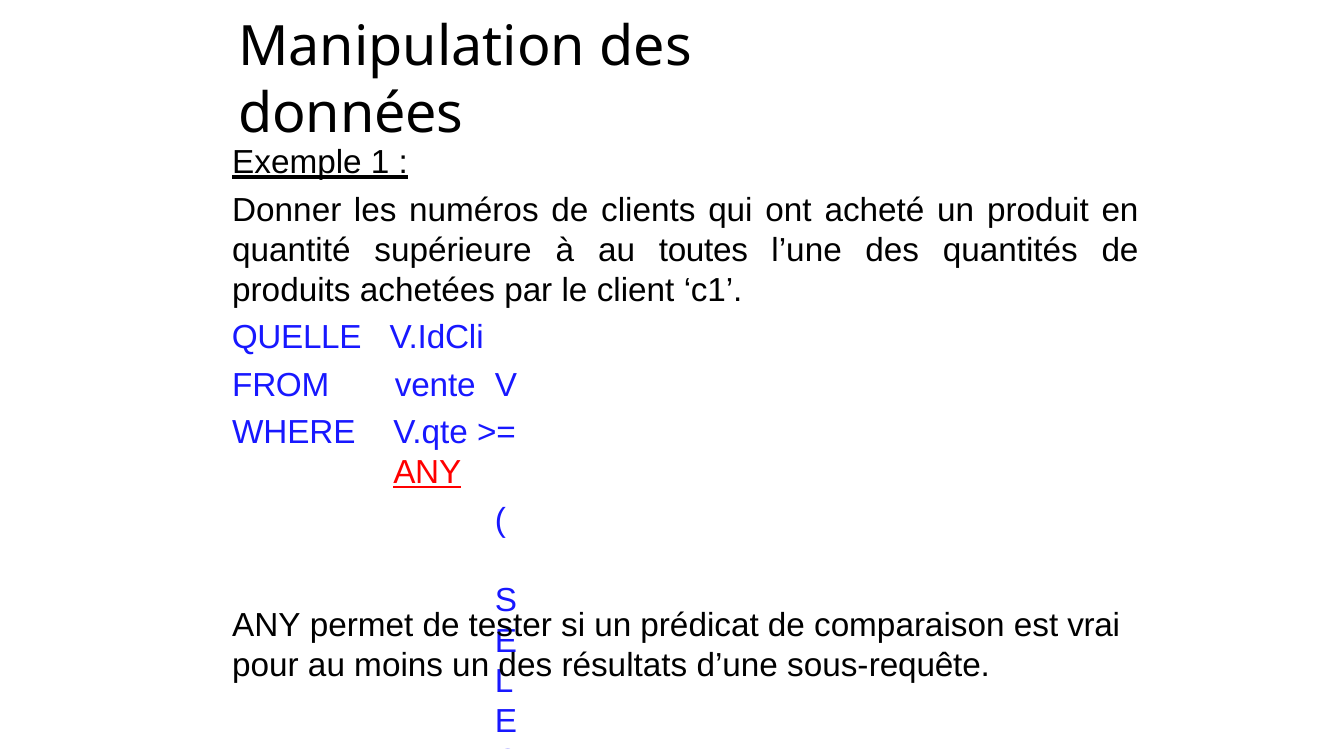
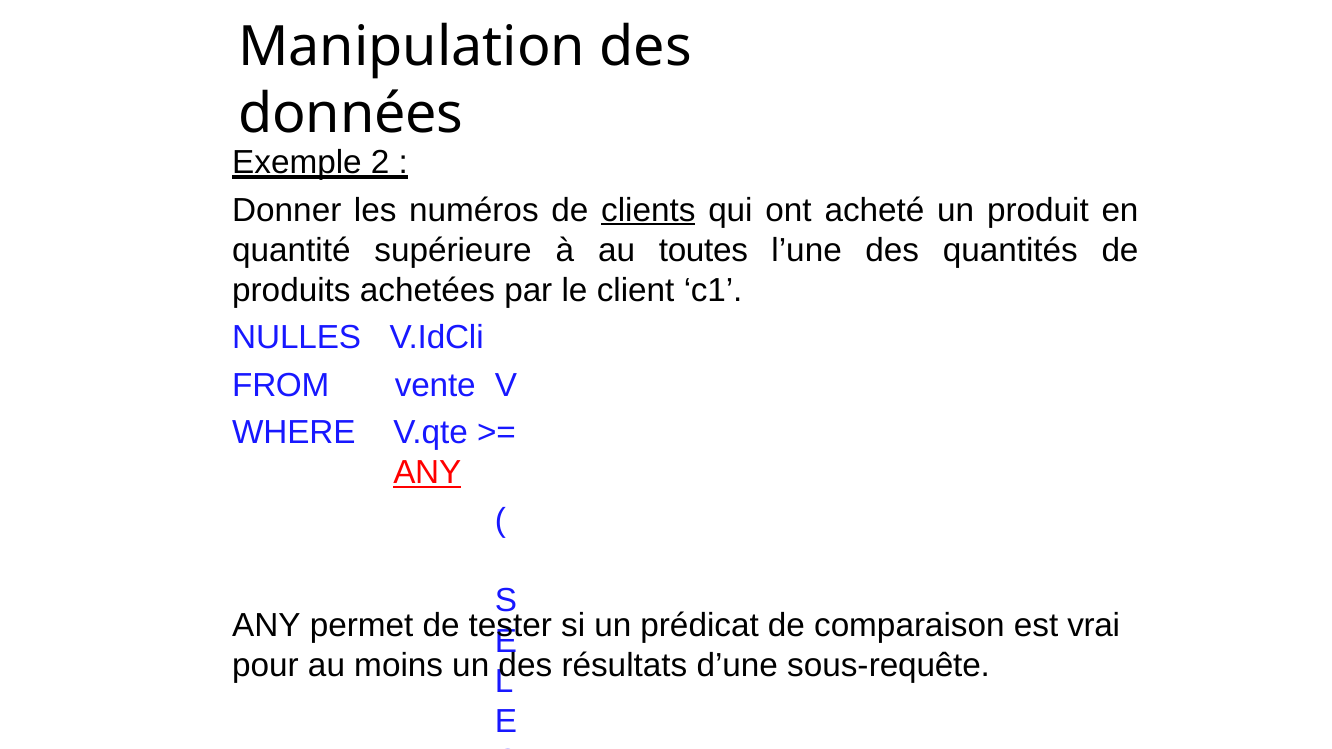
1: 1 -> 2 (380, 162)
clients underline: none -> present (648, 210)
QUELLE: QUELLE -> NULLES (297, 338)
